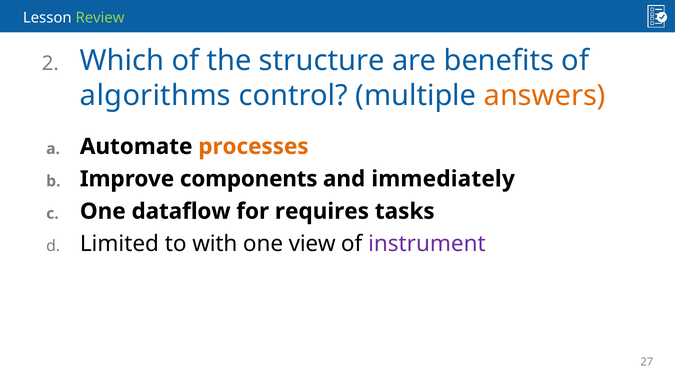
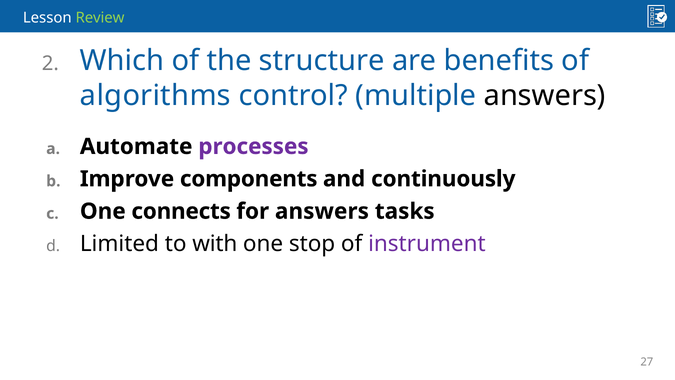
answers colour: orange -> black (545, 96)
processes colour: orange -> purple (253, 146)
immediately: immediately -> continuously (443, 179)
dataflow: dataflow -> connects (181, 211)
for requires: requires -> answers (322, 211)
view: view -> stop (312, 244)
